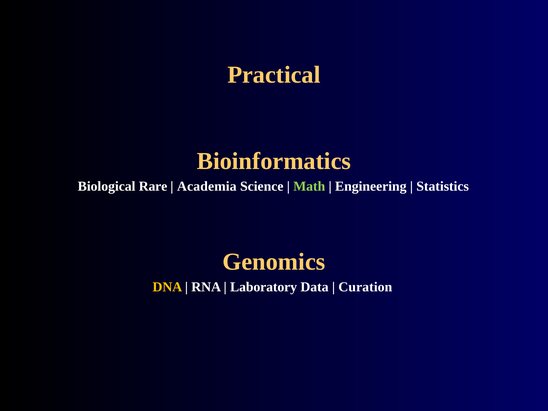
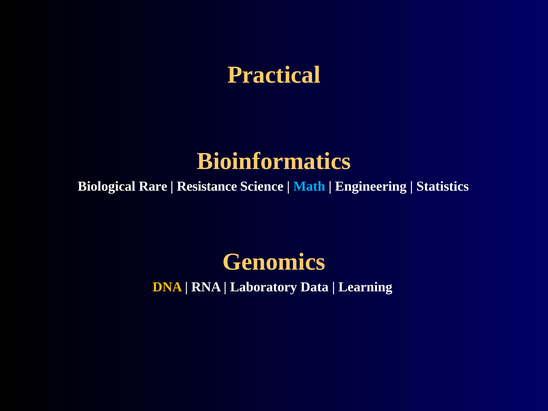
Academia: Academia -> Resistance (207, 186)
Math colour: light green -> light blue (309, 186)
Curation: Curation -> Learning (365, 287)
